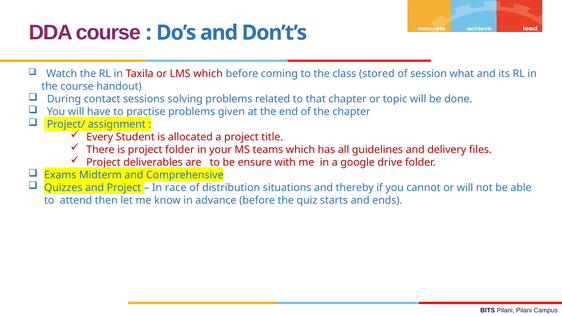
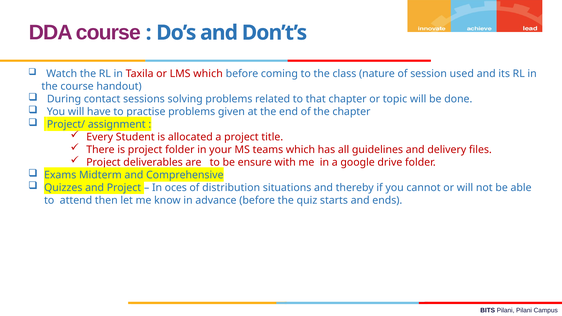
stored: stored -> nature (377, 74)
what: what -> used (462, 74)
race: race -> oces (176, 188)
